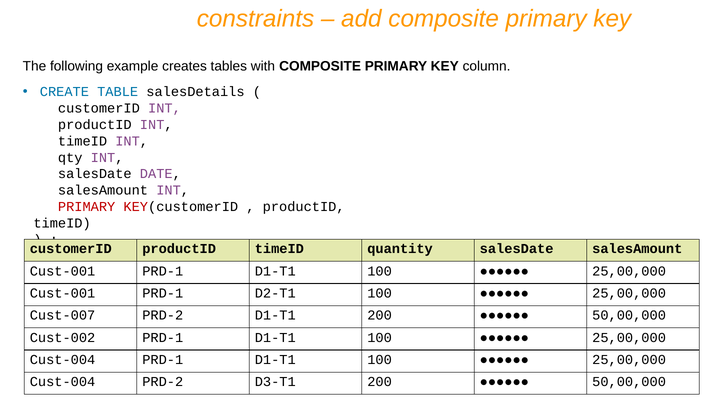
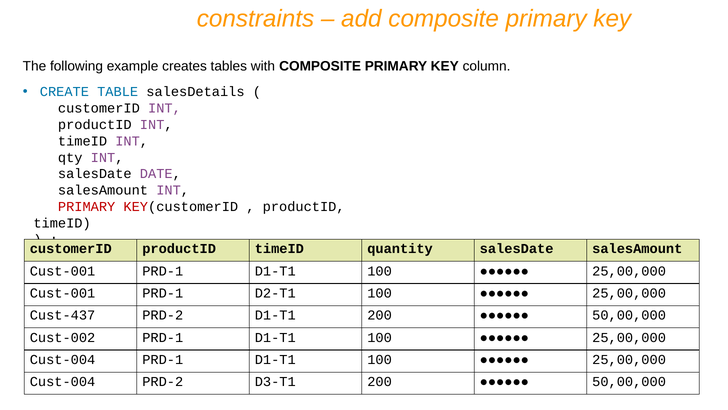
Cust-007: Cust-007 -> Cust-437 (63, 315)
